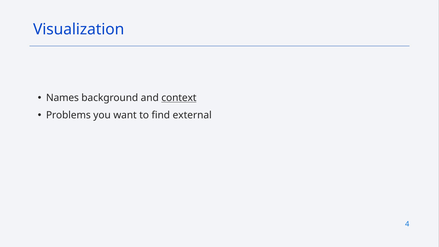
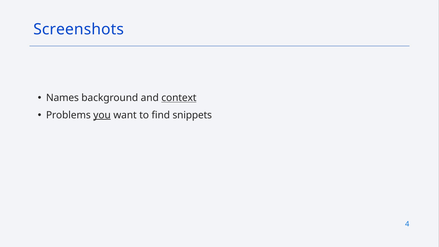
Visualization: Visualization -> Screenshots (79, 29)
you underline: none -> present (102, 115)
external: external -> snippets (192, 115)
